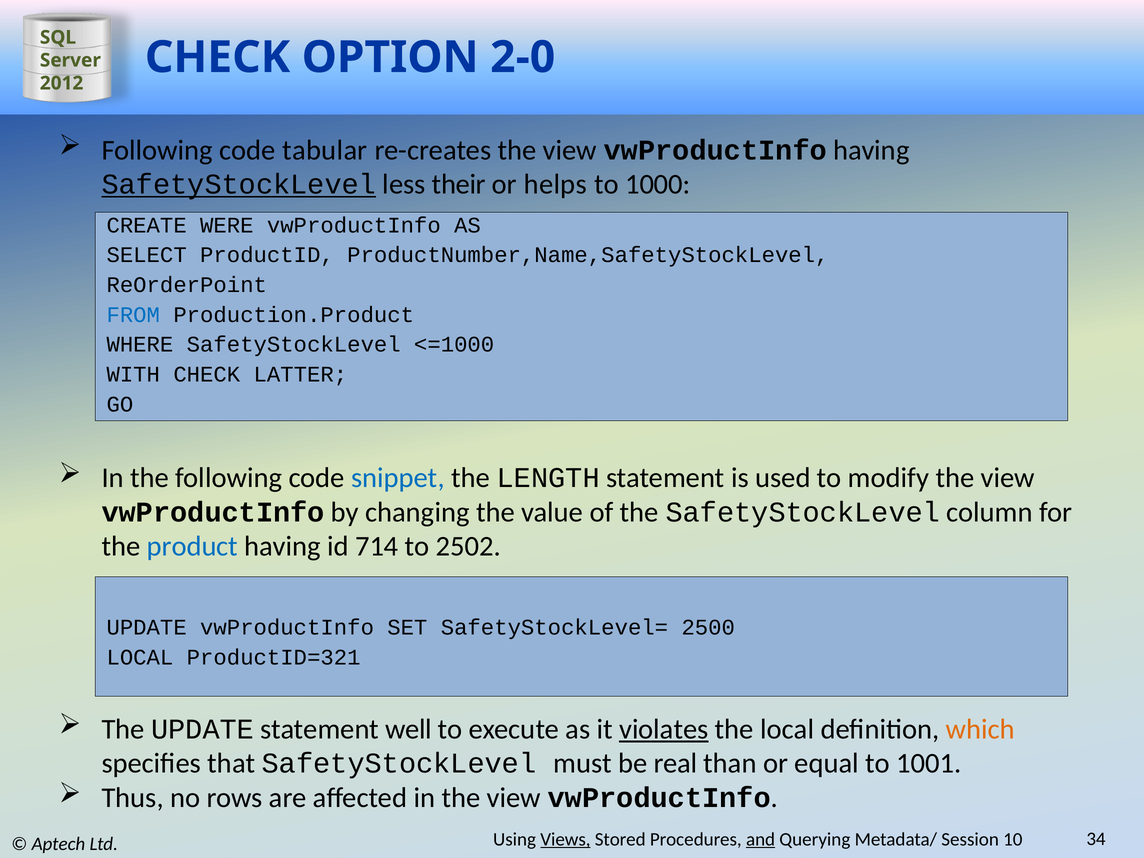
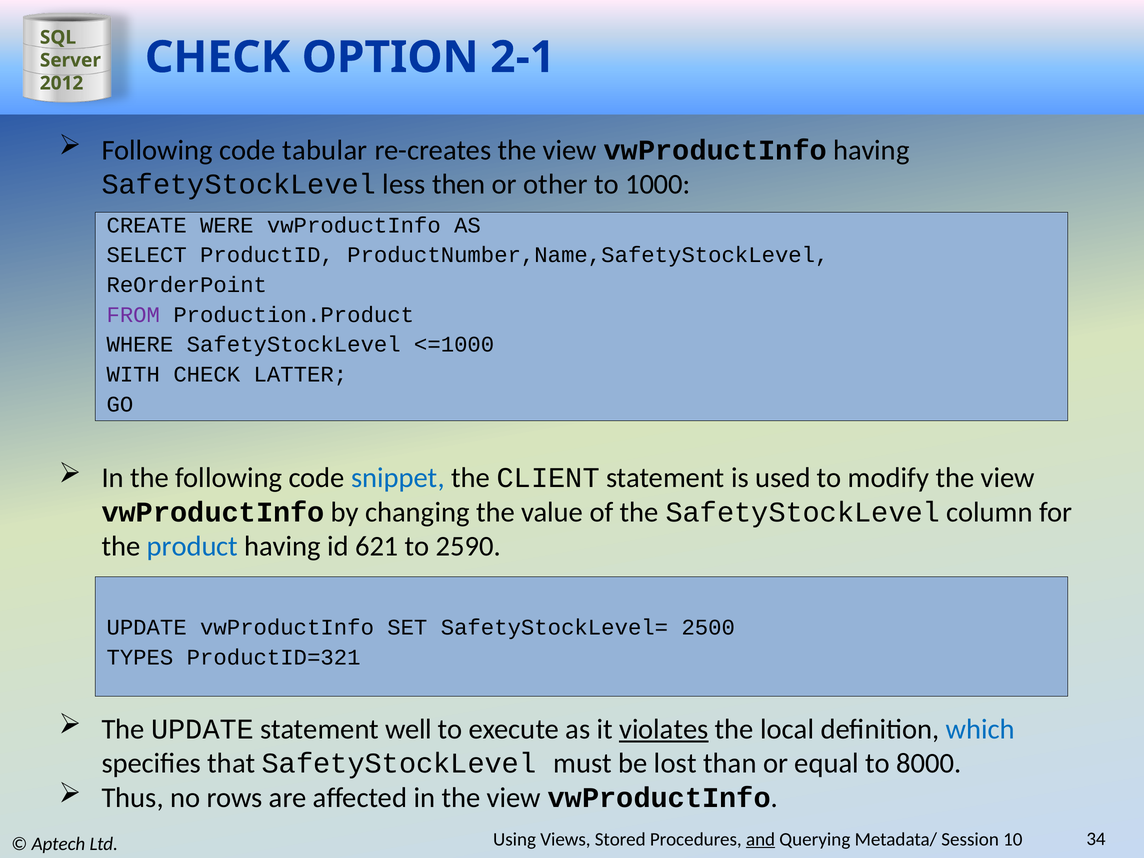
2-0: 2-0 -> 2-1 (523, 57)
SafetyStockLevel underline: present -> none (239, 184)
their: their -> then (459, 184)
helps: helps -> other (555, 184)
FROM colour: blue -> purple (133, 315)
LENGTH: LENGTH -> CLIENT (548, 478)
714: 714 -> 621 (377, 546)
2502: 2502 -> 2590 (468, 546)
LOCAL: LOCAL -> TYPES (140, 657)
which colour: orange -> blue (980, 729)
real: real -> lost (675, 763)
1001: 1001 -> 8000 (929, 763)
Views underline: present -> none (565, 839)
